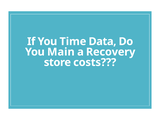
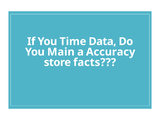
Recovery: Recovery -> Accuracy (111, 52)
costs: costs -> facts (95, 62)
